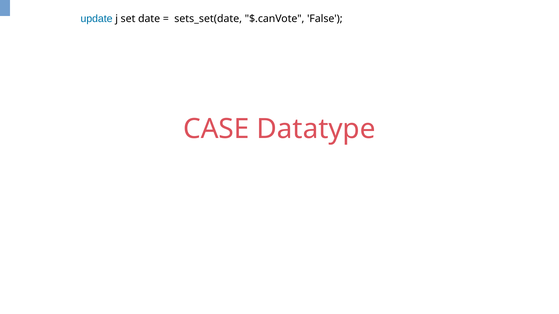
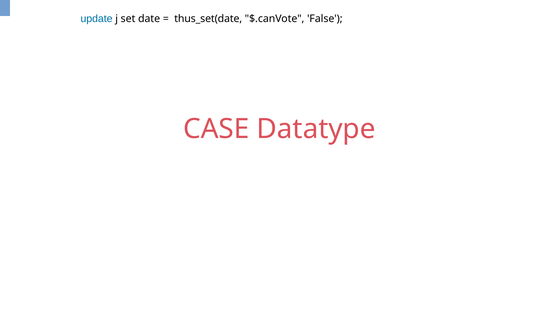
sets_set(date: sets_set(date -> thus_set(date (208, 19)
